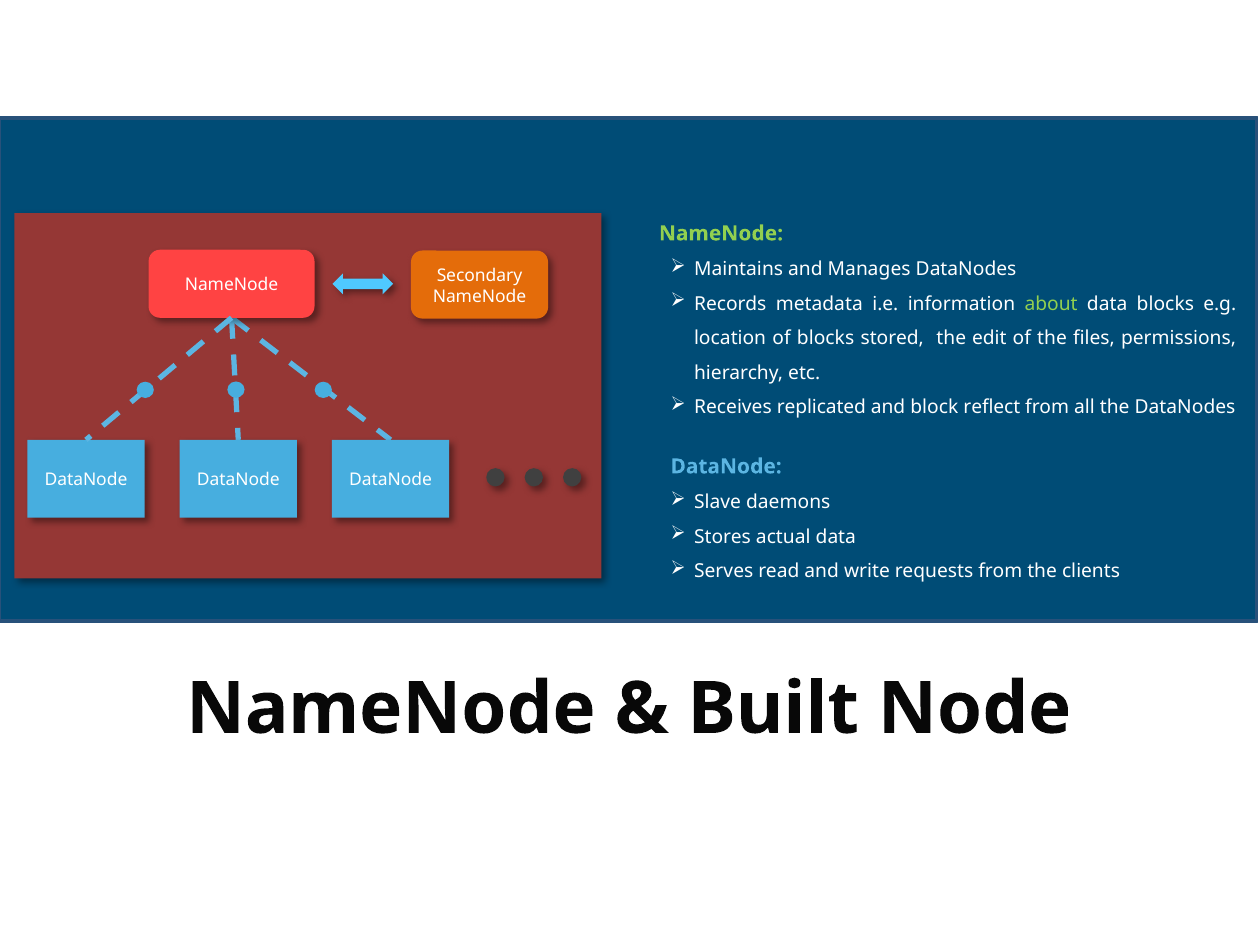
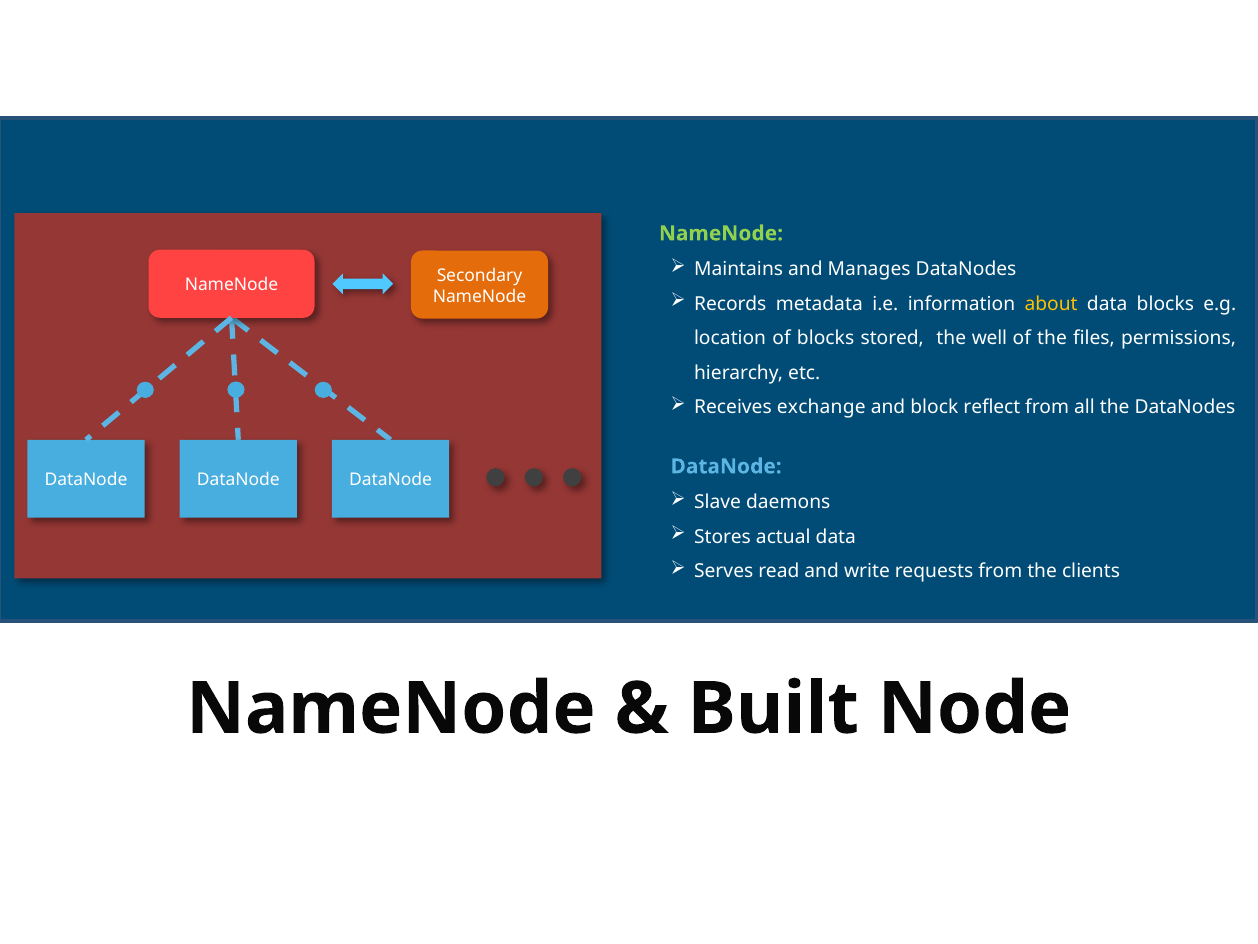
about colour: light green -> yellow (1051, 304)
edit: edit -> well (989, 338)
replicated: replicated -> exchange (821, 407)
